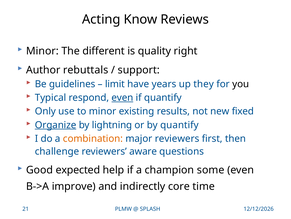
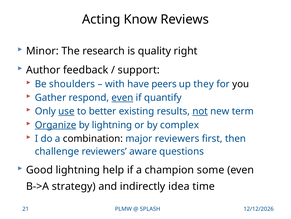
different: different -> research (104, 51)
rebuttals: rebuttals -> feedback (86, 70)
guidelines: guidelines -> shoulders (72, 84)
limit: limit -> with (115, 84)
years: years -> peers (164, 84)
Typical: Typical -> Gather (51, 97)
use underline: none -> present (66, 111)
to minor: minor -> better (103, 111)
not underline: none -> present (200, 111)
fixed: fixed -> term (243, 111)
by quantify: quantify -> complex (180, 125)
combination colour: orange -> black (93, 138)
Good expected: expected -> lightning (78, 169)
improve: improve -> strategy (74, 186)
core: core -> idea (179, 186)
